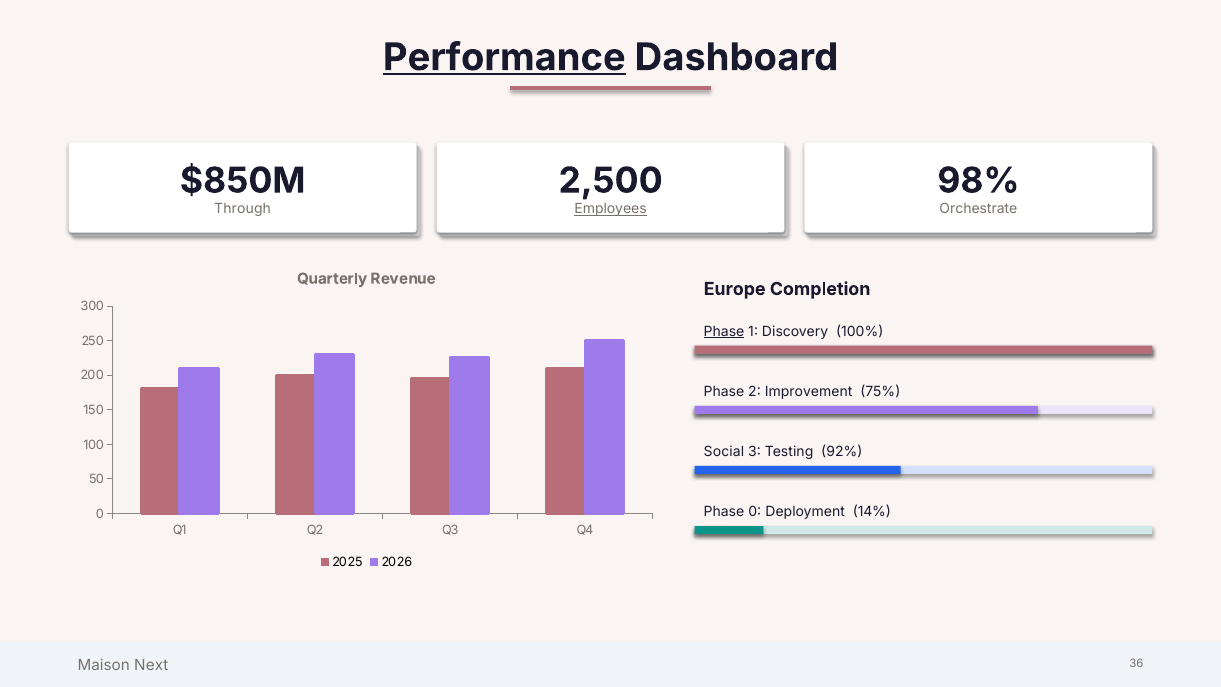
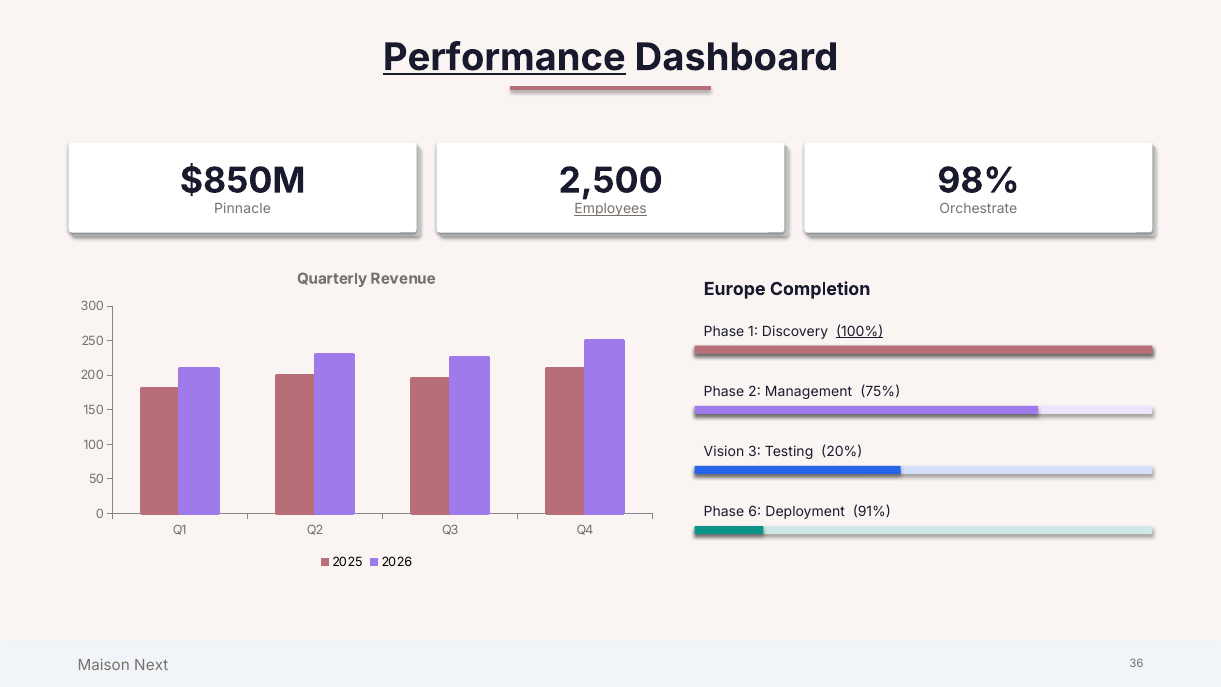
Through: Through -> Pinnacle (243, 209)
Phase underline: present -> none (724, 331)
100% underline: none -> present (860, 331)
Improvement: Improvement -> Management (809, 392)
Social: Social -> Vision (724, 452)
92%: 92% -> 20% (842, 452)
Phase 0: 0 -> 6 (755, 512)
14%: 14% -> 91% (872, 512)
